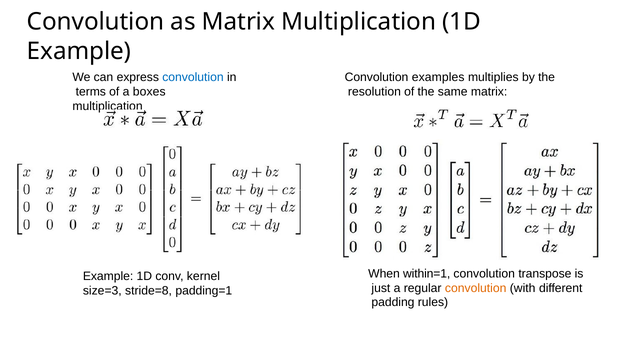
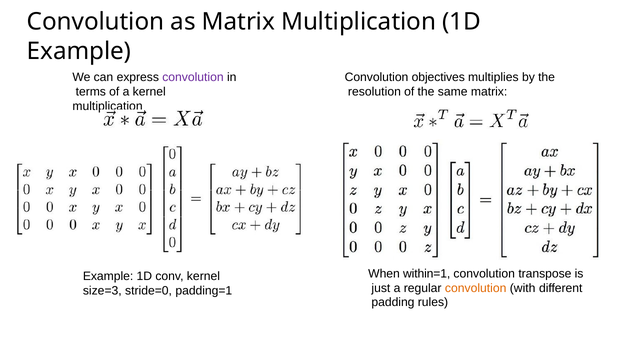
convolution colour: blue -> purple (193, 77)
examples: examples -> objectives (438, 77)
a boxes: boxes -> kernel (149, 92)
stride=8: stride=8 -> stride=0 (149, 291)
